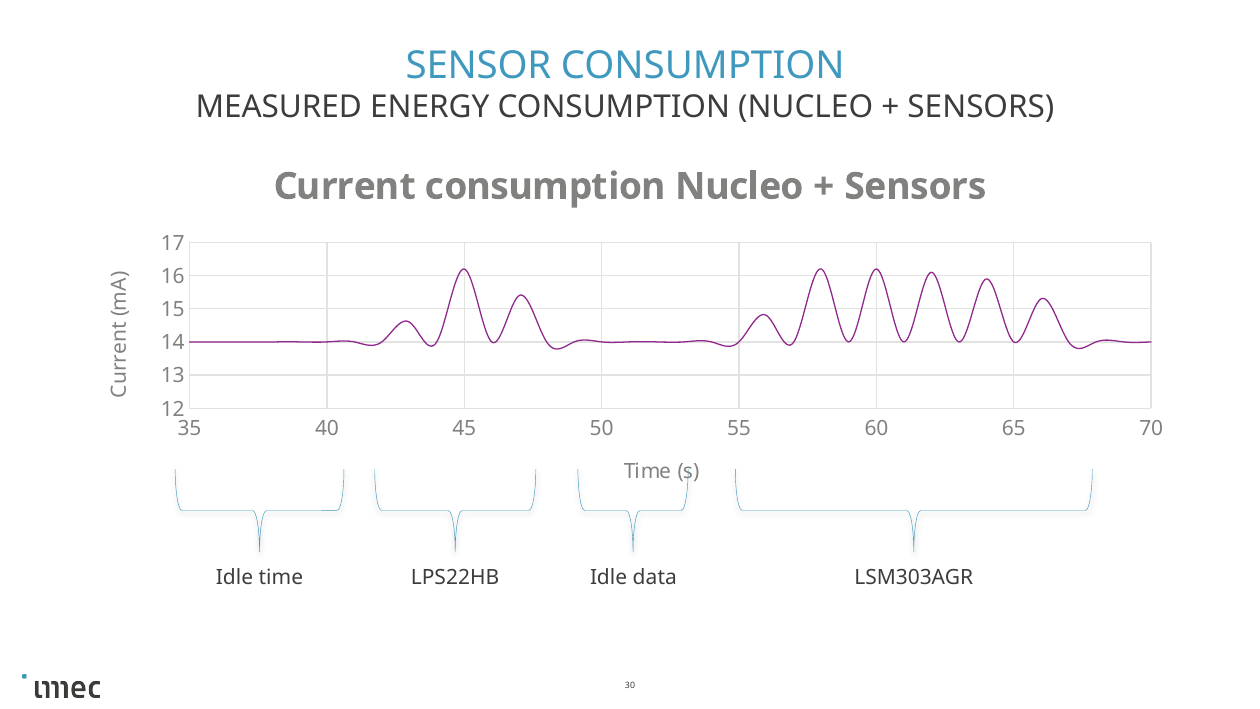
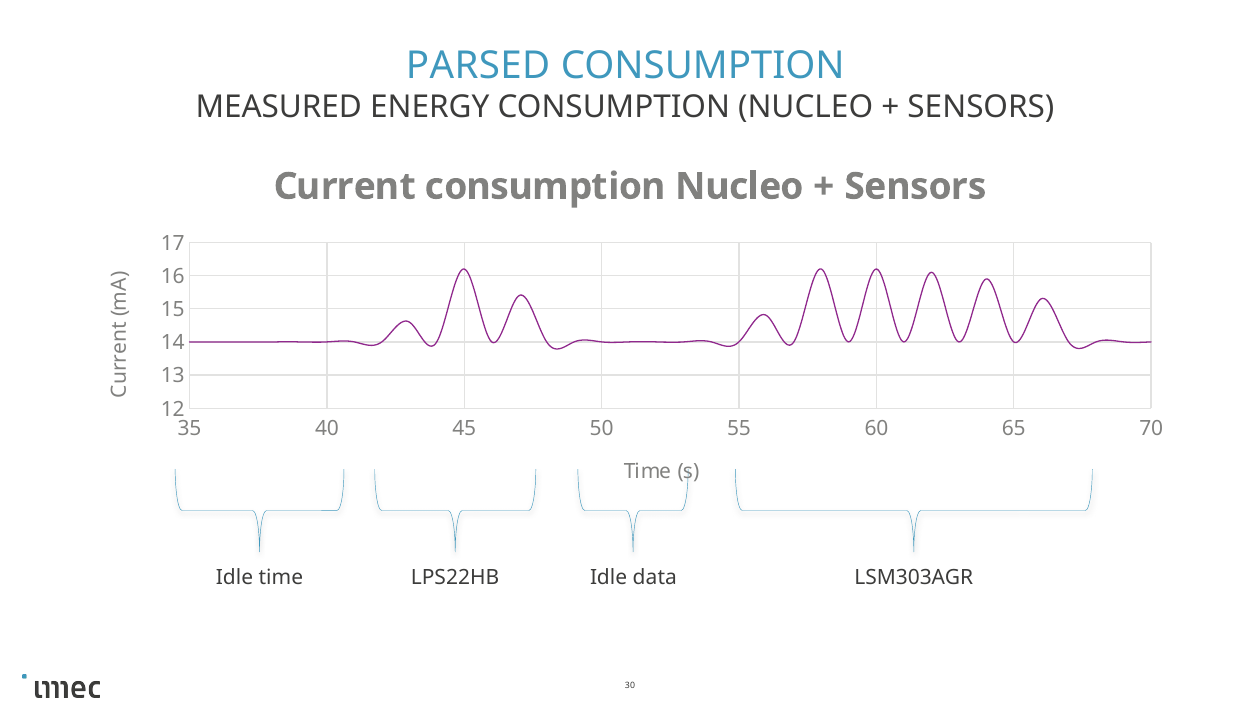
SENSOR: SENSOR -> PARSED (478, 65)
